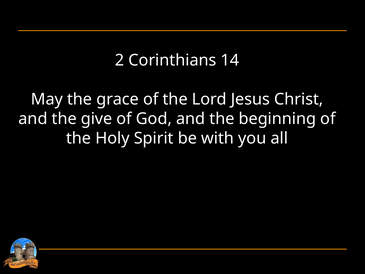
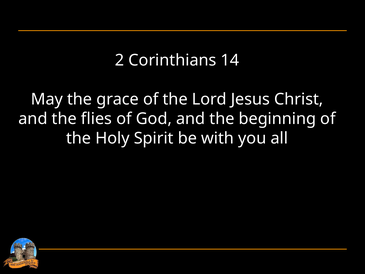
give: give -> flies (96, 119)
